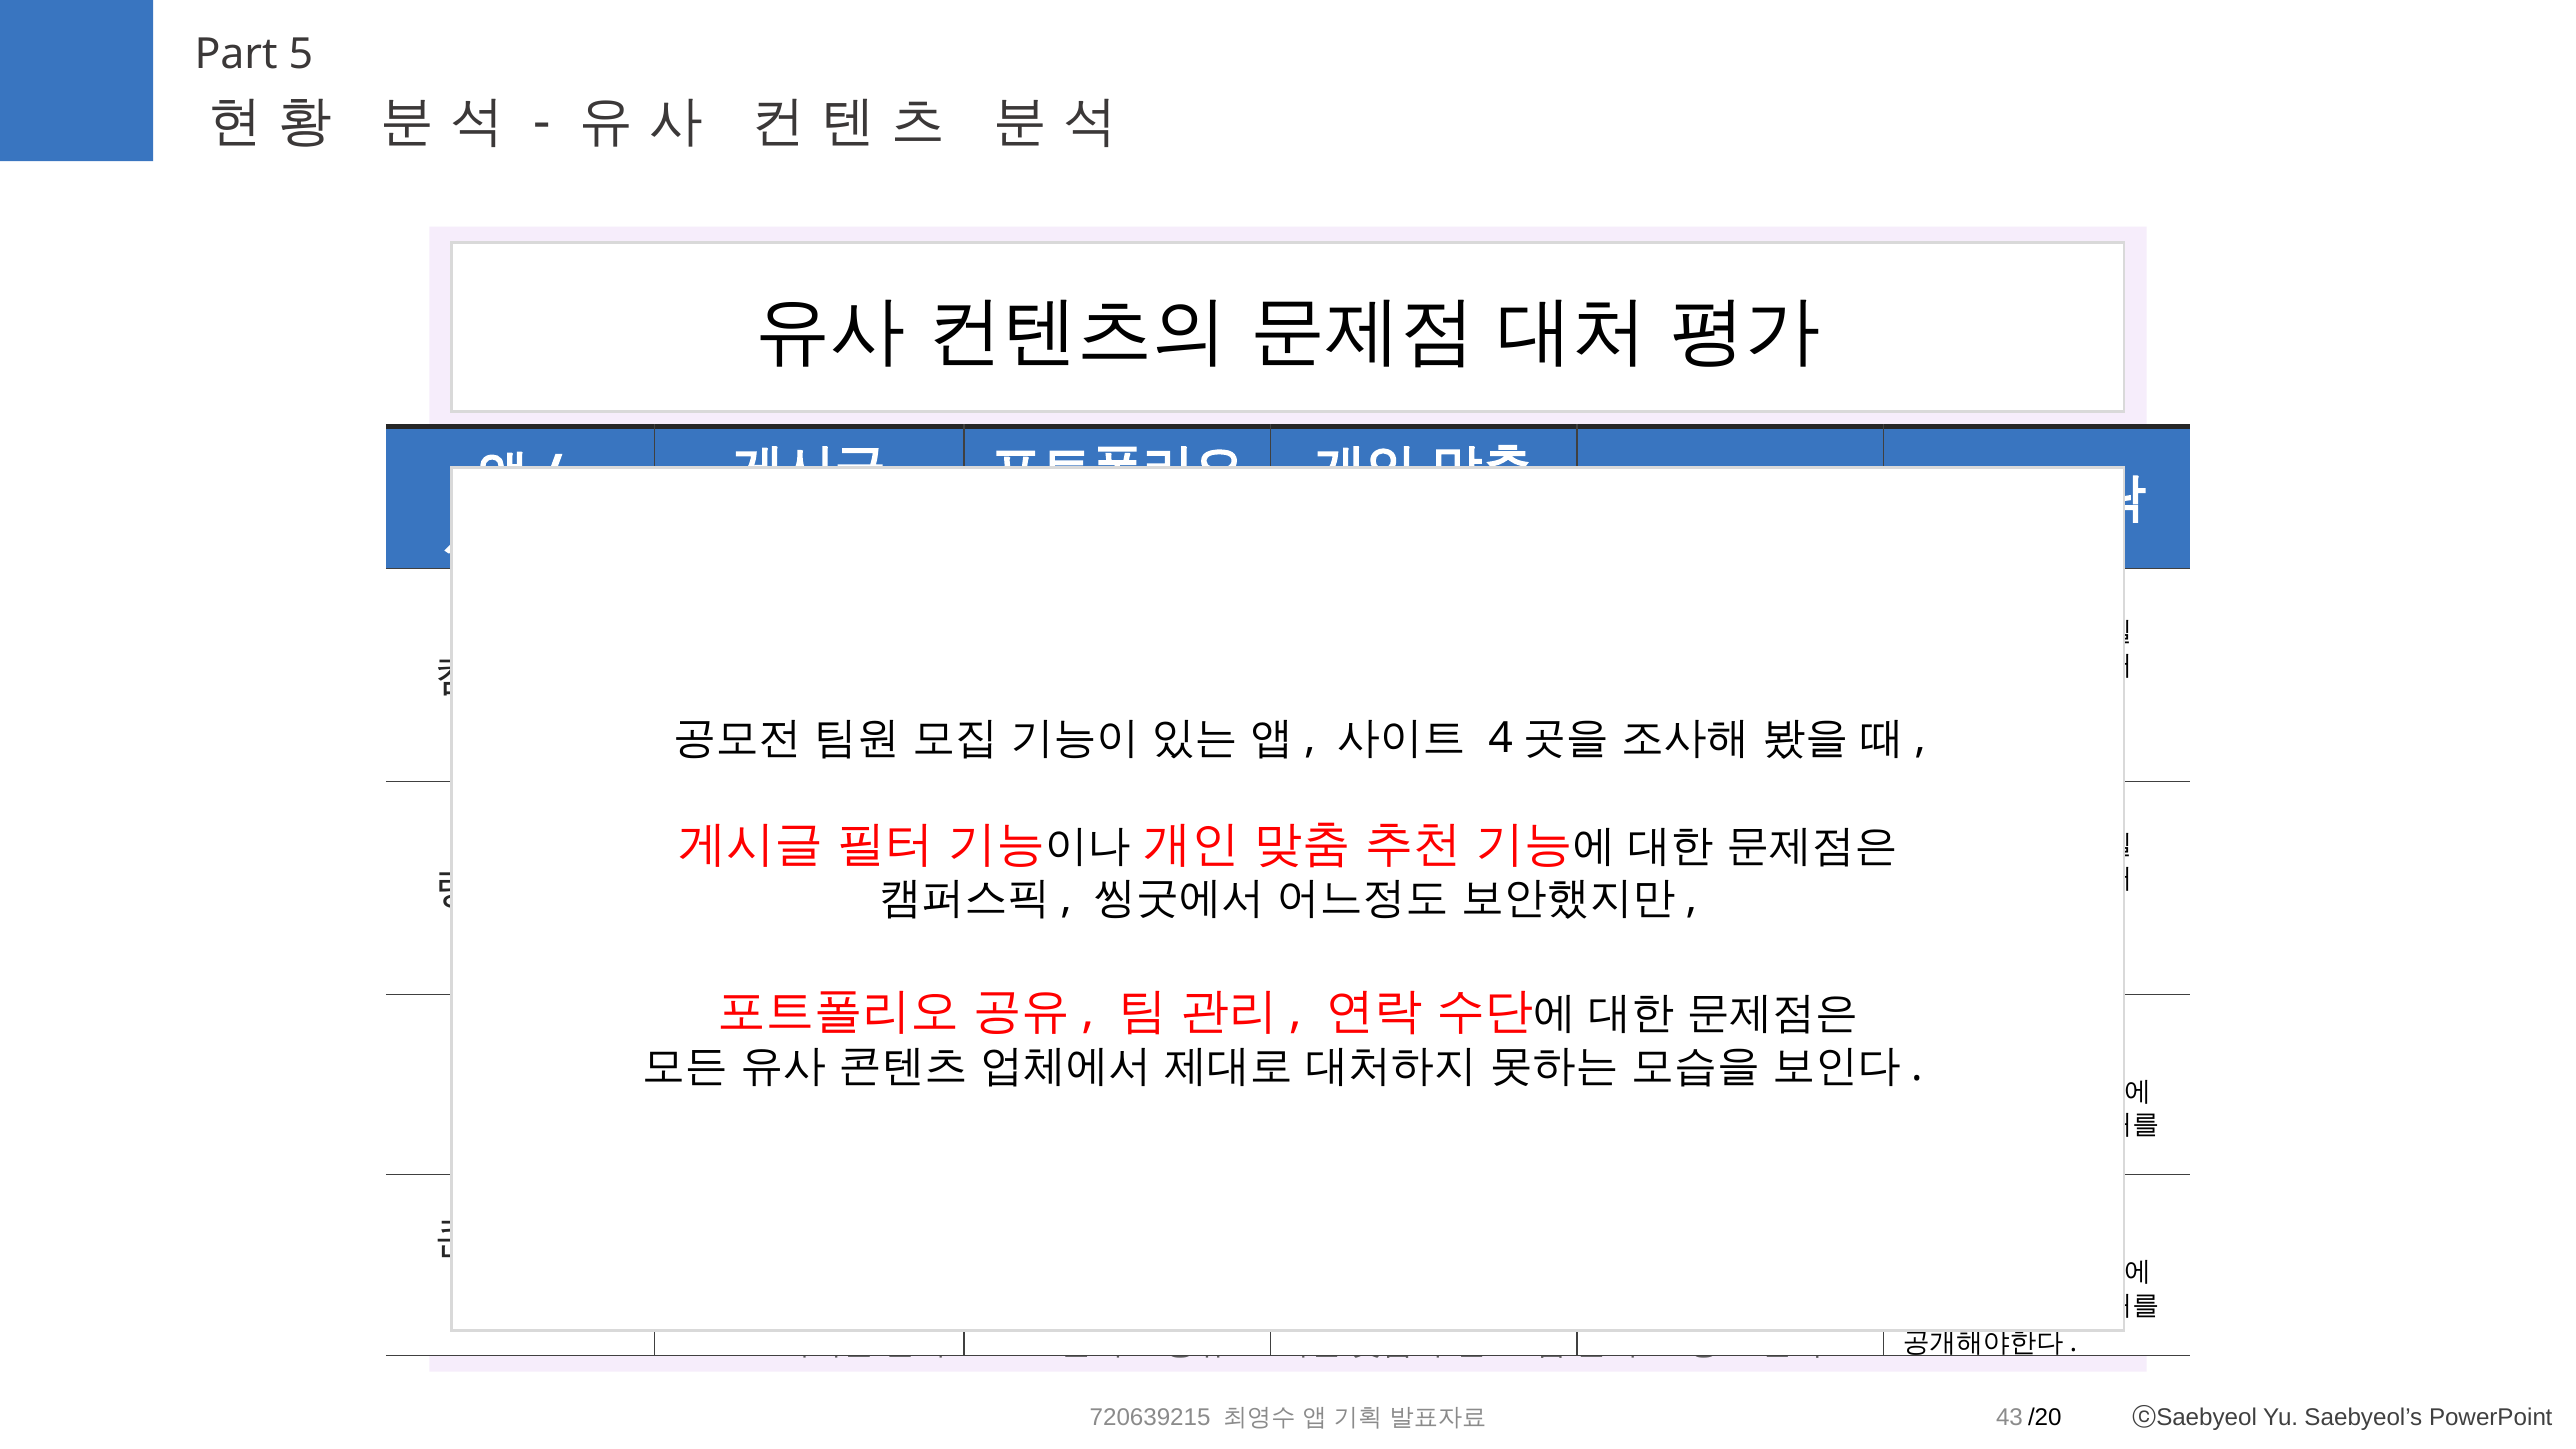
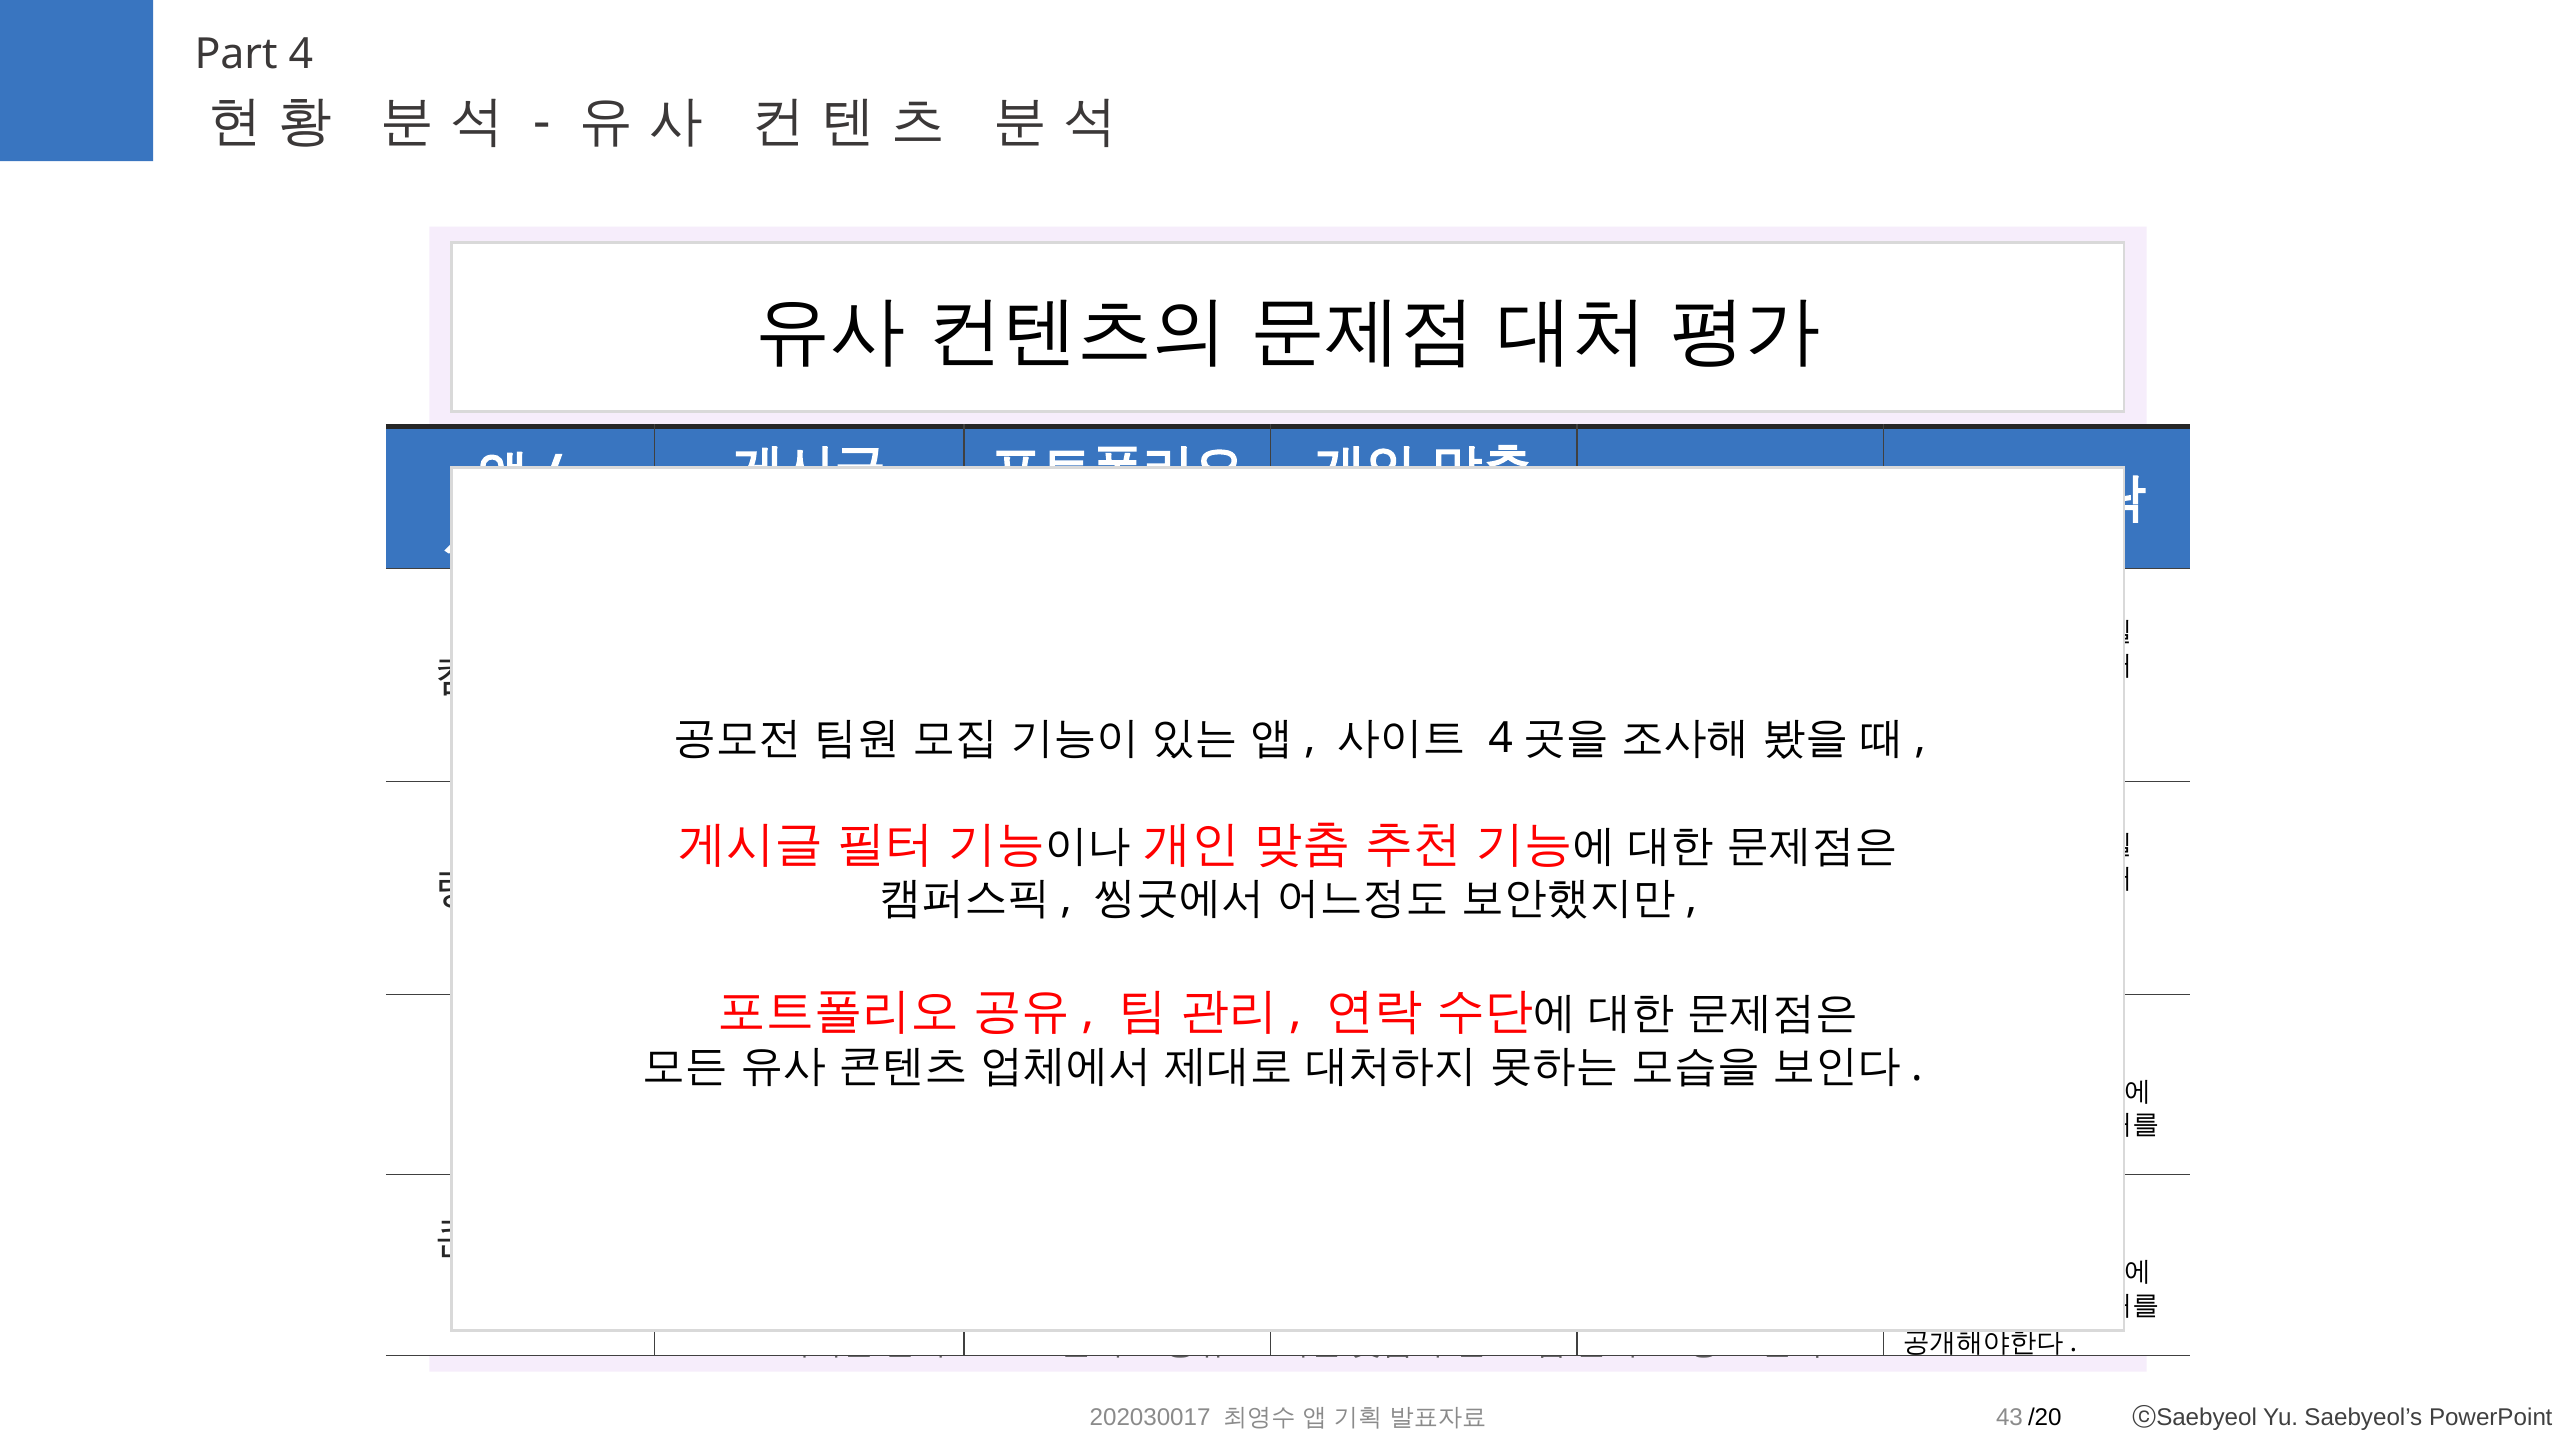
5: 5 -> 4 (301, 55)
720639215: 720639215 -> 202030017 (1150, 1418)
